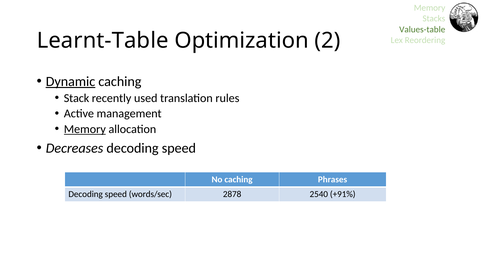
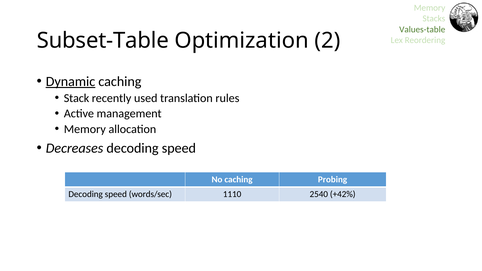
Learnt-Table: Learnt-Table -> Subset-Table (103, 40)
Memory underline: present -> none (85, 129)
Phrases: Phrases -> Probing (333, 180)
2878: 2878 -> 1110 (232, 194)
+91%: +91% -> +42% (343, 194)
